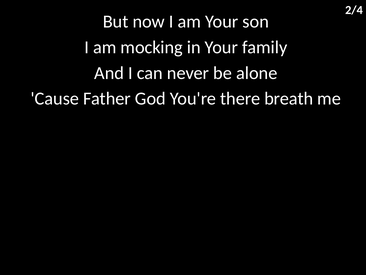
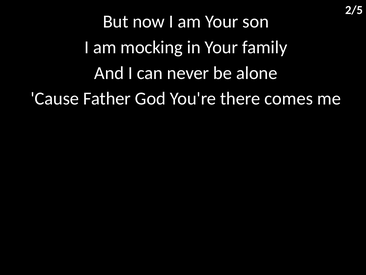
2/4: 2/4 -> 2/5 (354, 10)
breath: breath -> comes (289, 99)
